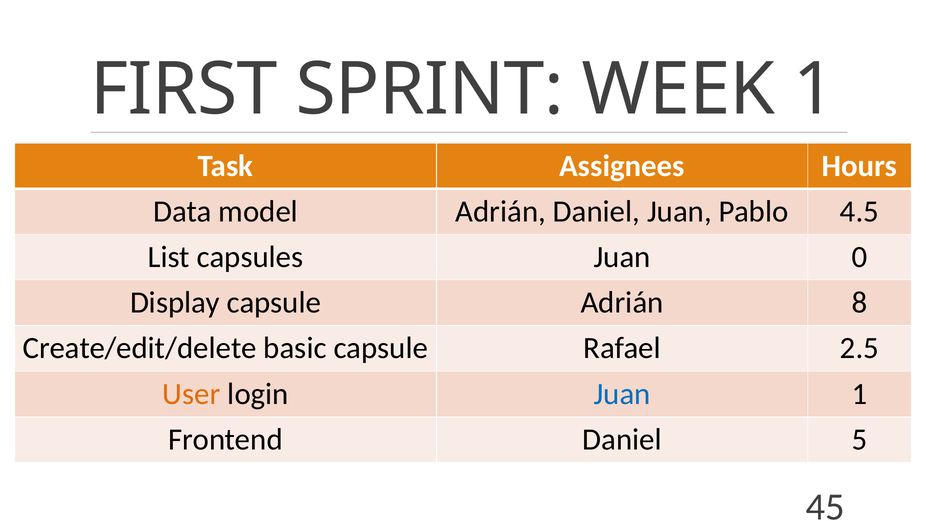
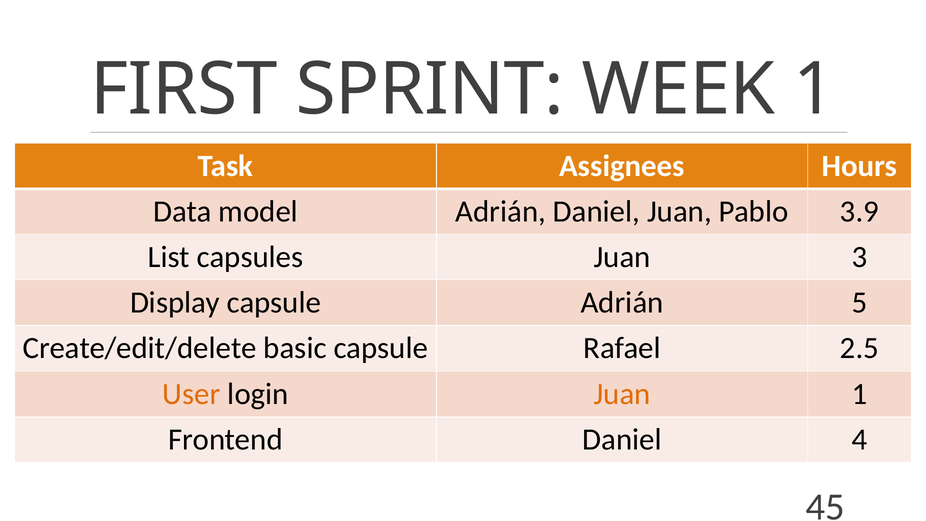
4.5: 4.5 -> 3.9 (859, 211)
0: 0 -> 3 (859, 257)
8: 8 -> 5 (859, 302)
Juan colour: blue -> orange (622, 394)
5: 5 -> 4 (859, 439)
